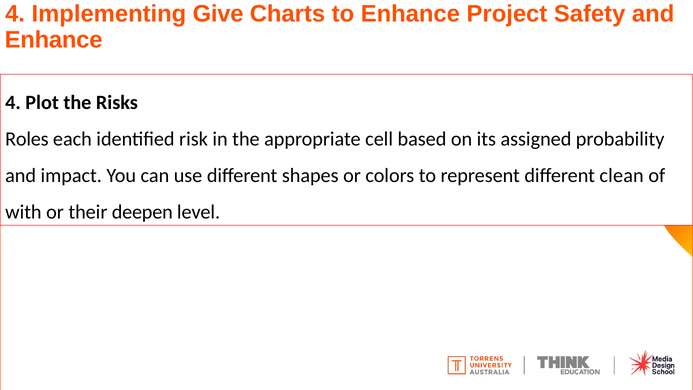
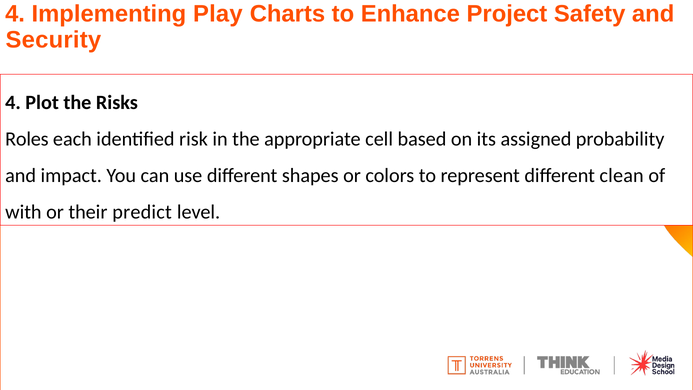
Give: Give -> Play (218, 14)
Enhance: Enhance -> Security (53, 40)
deepen: deepen -> predict (142, 212)
